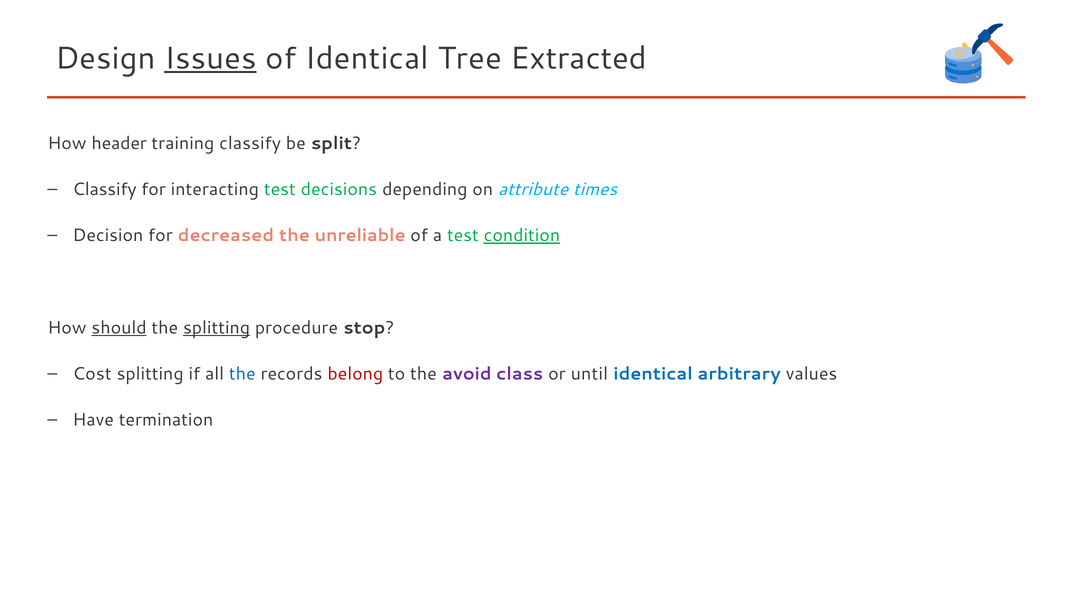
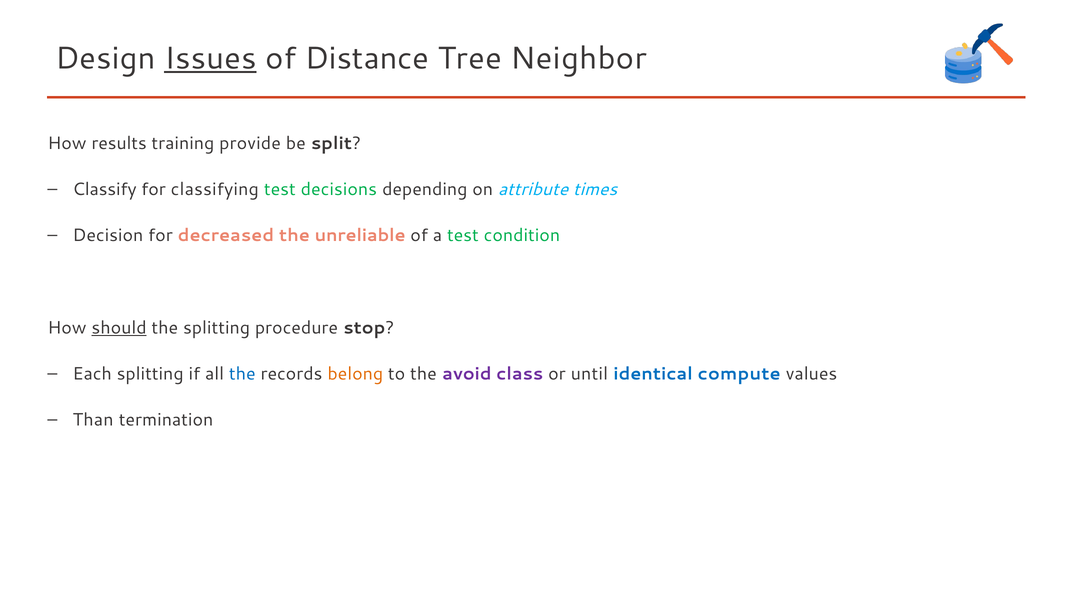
of Identical: Identical -> Distance (367, 59)
Extracted: Extracted -> Neighbor (579, 59)
header: header -> results (119, 143)
training classify: classify -> provide (250, 143)
interacting: interacting -> classifying (215, 189)
condition underline: present -> none (522, 235)
splitting underline: present -> none (217, 327)
Cost: Cost -> Each (92, 373)
belong colour: red -> orange (355, 373)
arbitrary: arbitrary -> compute (739, 373)
Have: Have -> Than (93, 419)
